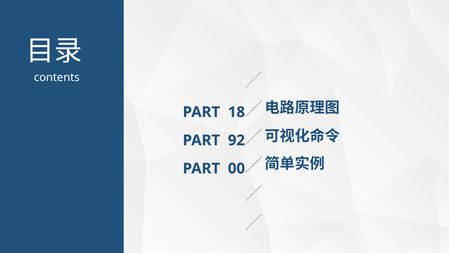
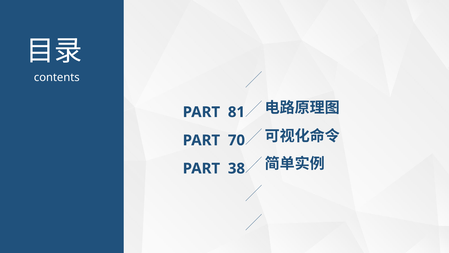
18: 18 -> 81 (236, 112)
92: 92 -> 70 (236, 140)
00: 00 -> 38 (236, 168)
